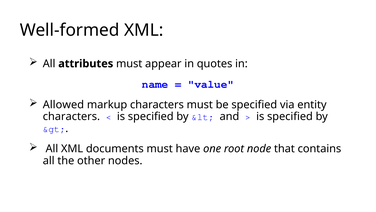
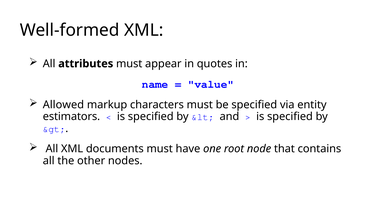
characters: characters -> estimators (71, 116)
